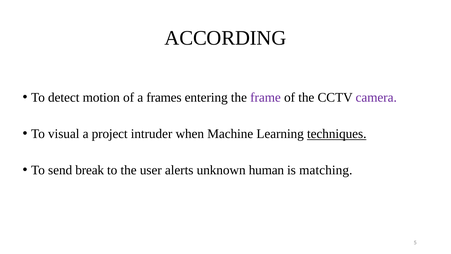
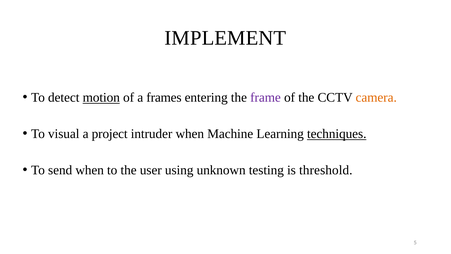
ACCORDING: ACCORDING -> IMPLEMENT (225, 38)
motion underline: none -> present (101, 97)
camera colour: purple -> orange (376, 97)
send break: break -> when (90, 170)
alerts: alerts -> using (179, 170)
human: human -> testing (266, 170)
matching: matching -> threshold (326, 170)
